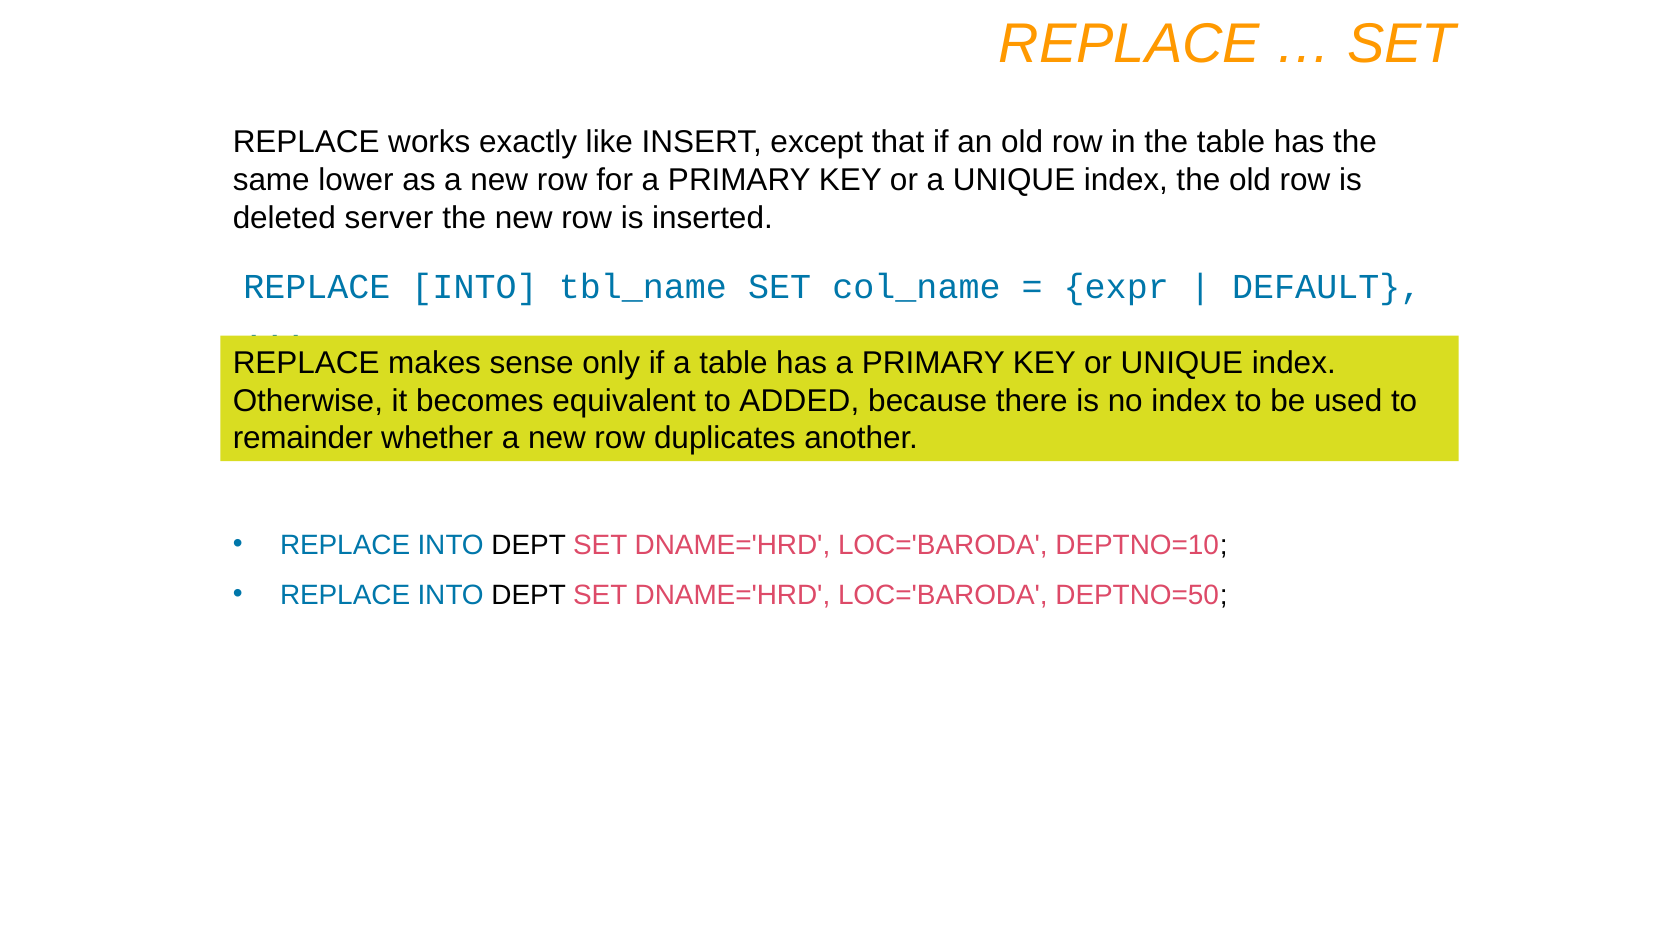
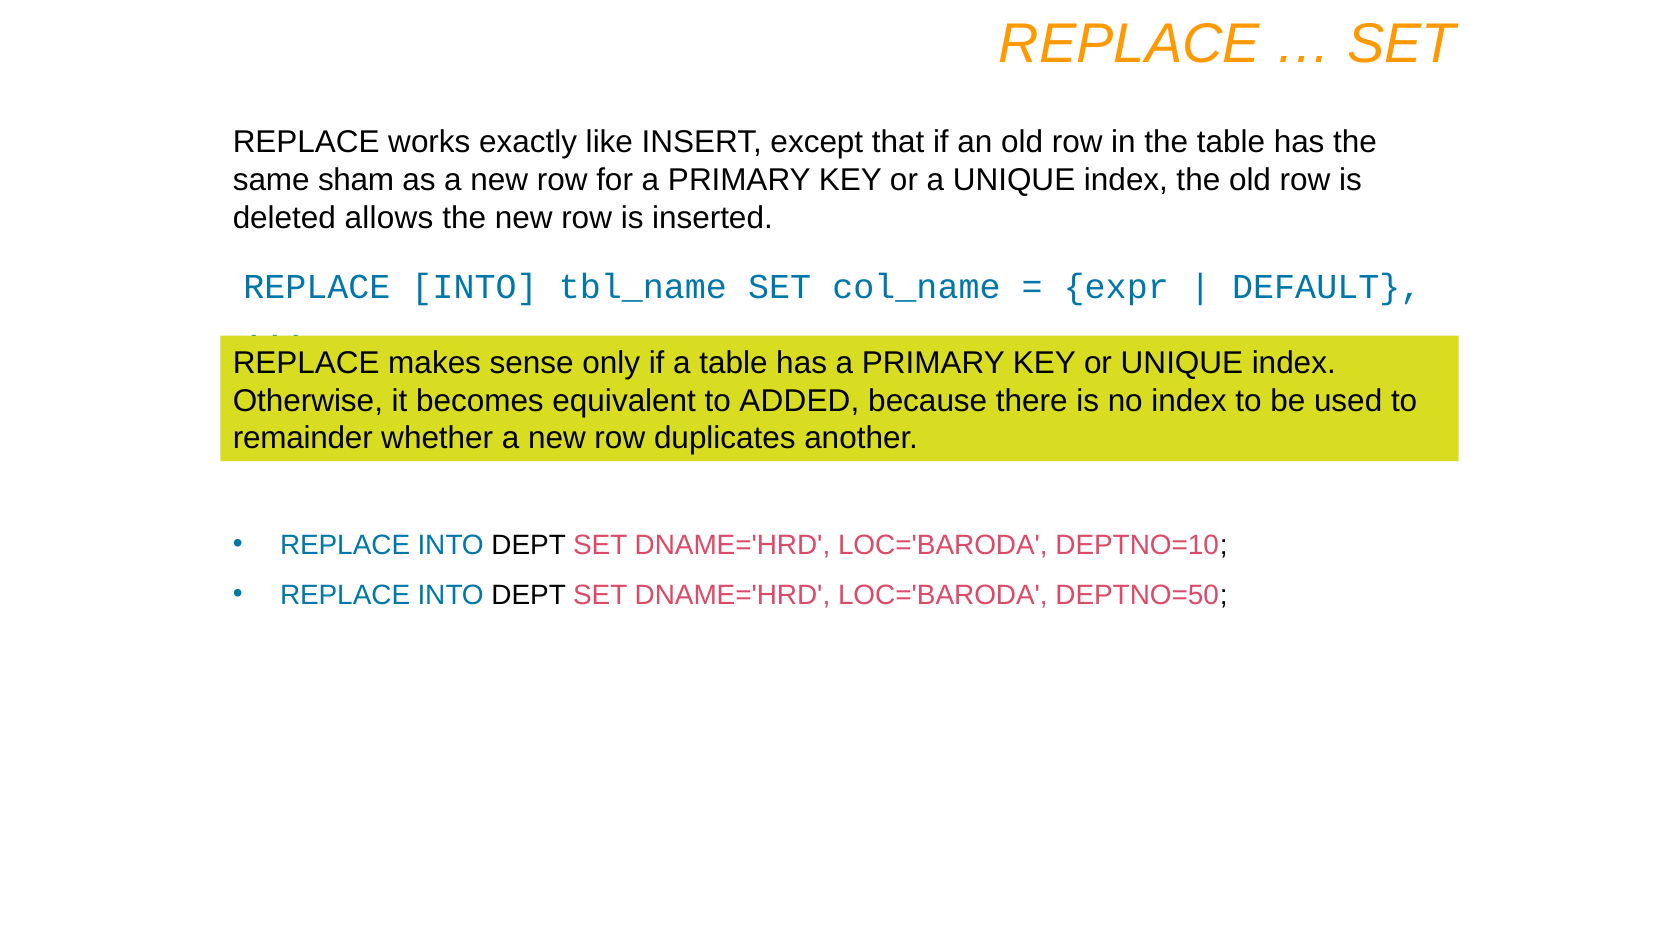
lower: lower -> sham (356, 180)
server: server -> allows (389, 218)
